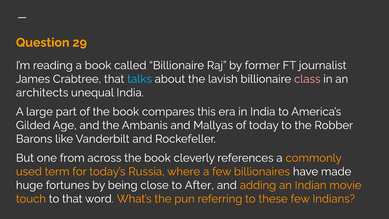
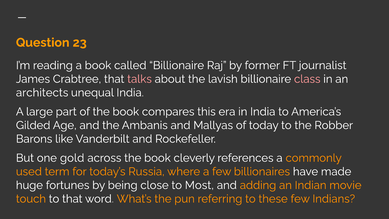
29: 29 -> 23 (80, 43)
talks colour: light blue -> pink (140, 79)
from: from -> gold (72, 158)
After: After -> Most (199, 185)
